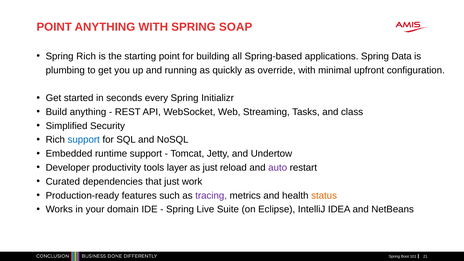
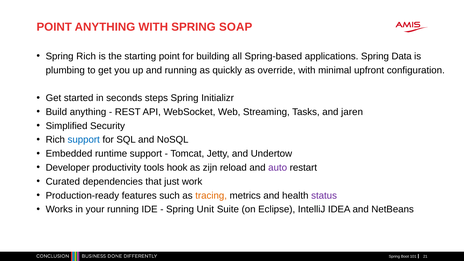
every: every -> steps (156, 98)
class: class -> jaren (352, 112)
layer: layer -> hook (177, 168)
as just: just -> zijn (210, 168)
tracing colour: purple -> orange (211, 195)
status colour: orange -> purple (324, 195)
your domain: domain -> running (123, 209)
Live: Live -> Unit (205, 209)
